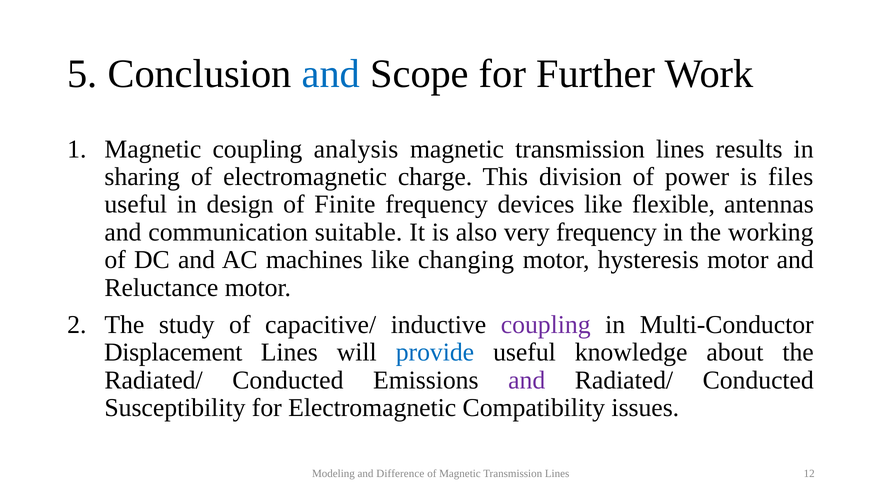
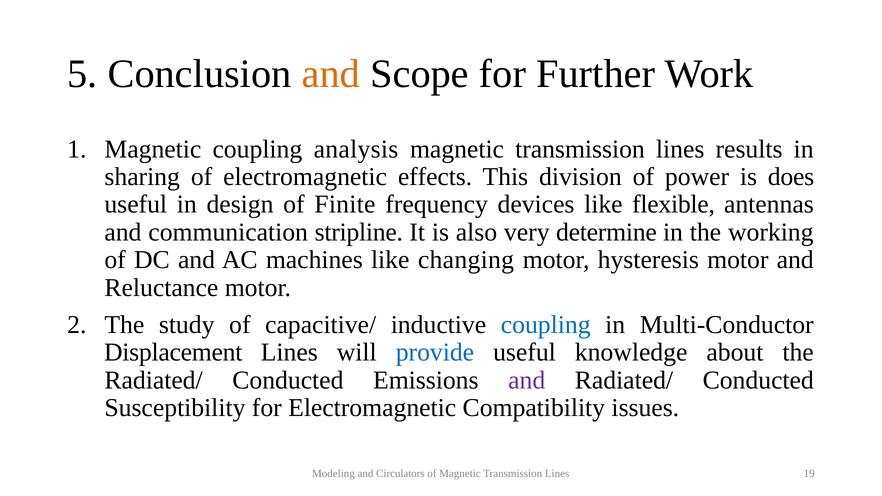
and colour: blue -> orange (331, 74)
charge: charge -> effects (435, 177)
files: files -> does (791, 177)
suitable: suitable -> stripline (359, 232)
very frequency: frequency -> determine (606, 232)
coupling colour: purple -> blue (546, 325)
Difference: Difference -> Circulators (400, 474)
12: 12 -> 19 (809, 474)
